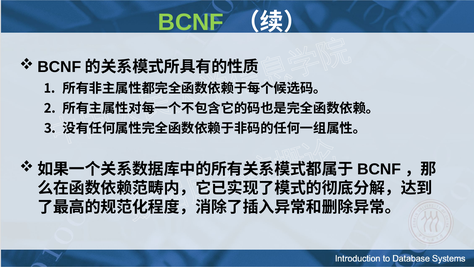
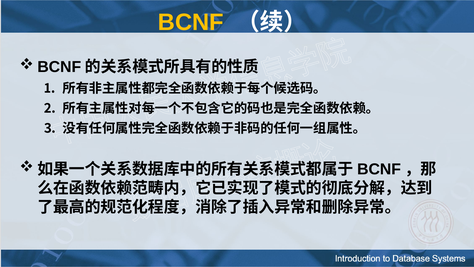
BCNF colour: light green -> yellow (191, 22)
